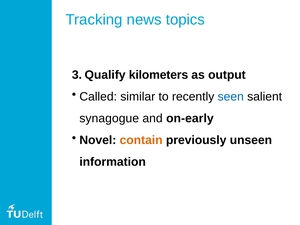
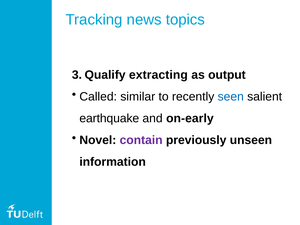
kilometers: kilometers -> extracting (158, 75)
synagogue: synagogue -> earthquake (109, 118)
contain colour: orange -> purple (141, 140)
